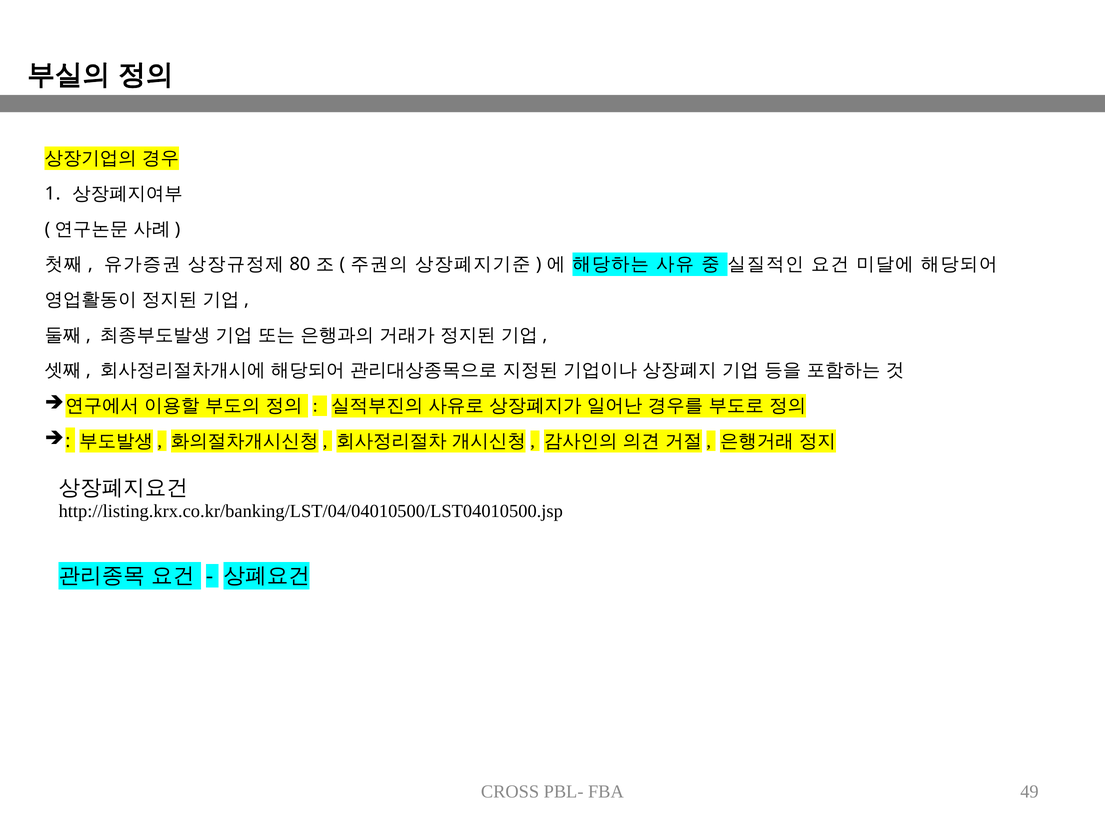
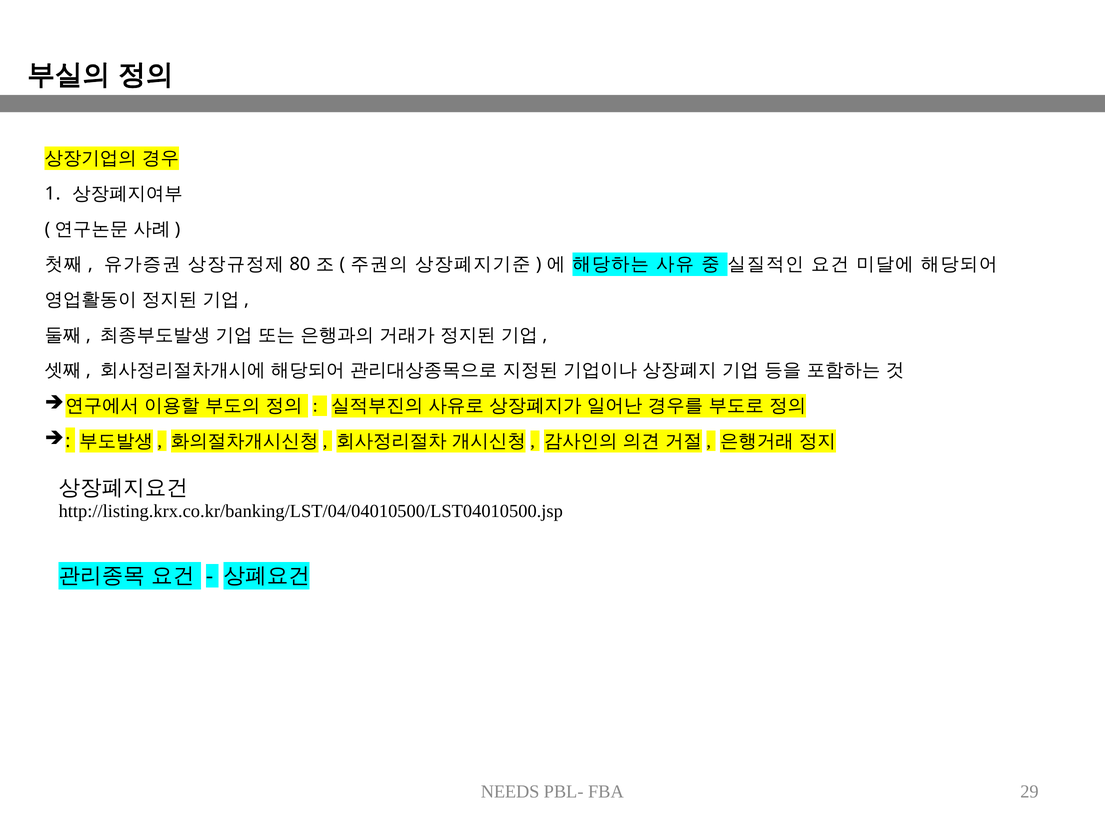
CROSS: CROSS -> NEEDS (510, 791)
49: 49 -> 29 (1029, 791)
